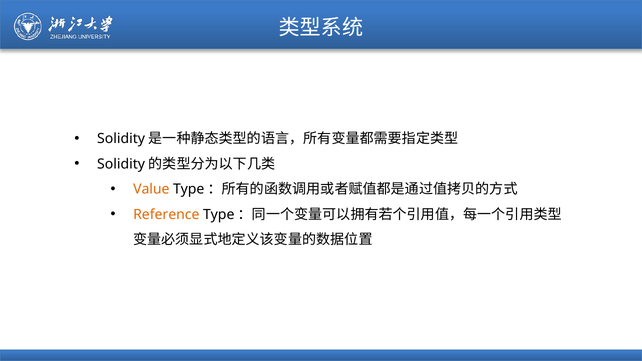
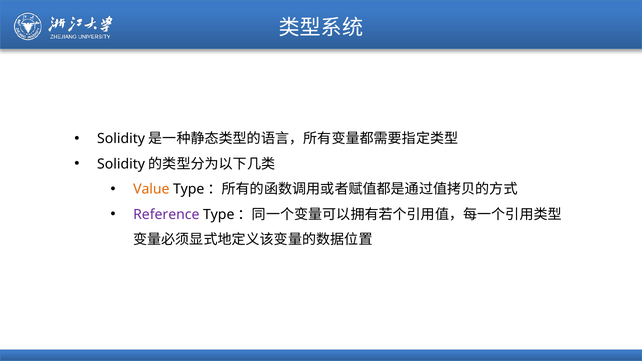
Reference colour: orange -> purple (166, 215)
